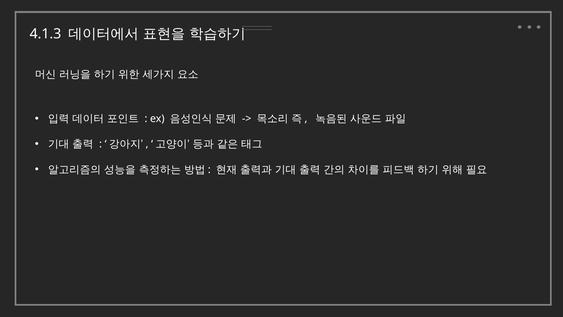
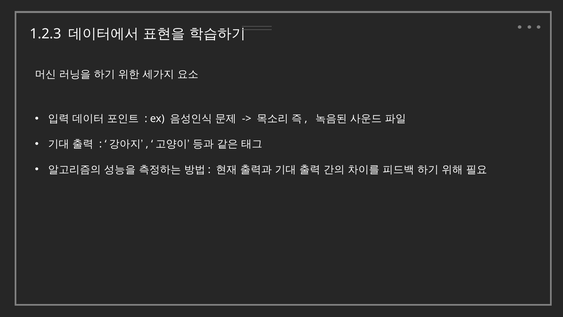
4.1.3: 4.1.3 -> 1.2.3 (45, 34)
